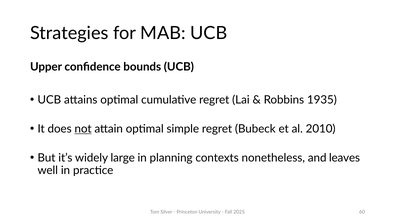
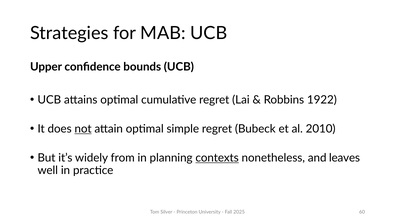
1935: 1935 -> 1922 (322, 100)
large: large -> from (123, 158)
contexts underline: none -> present (217, 158)
